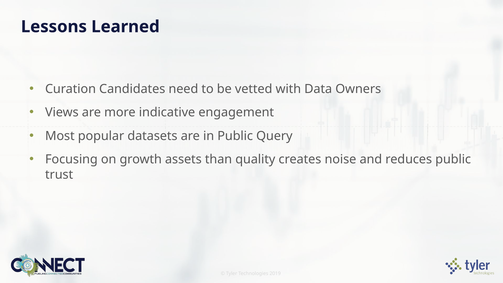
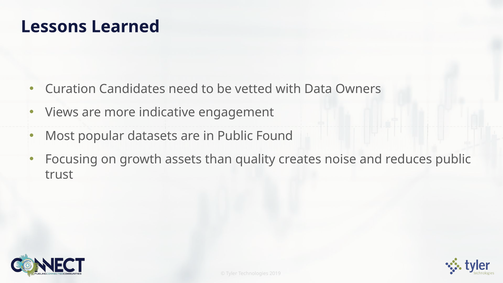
Query: Query -> Found (274, 136)
